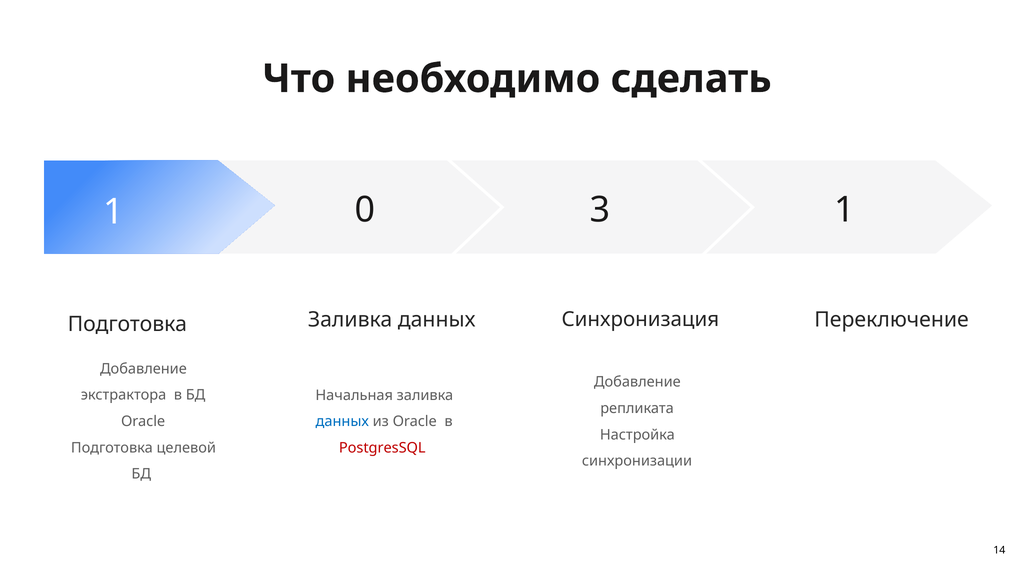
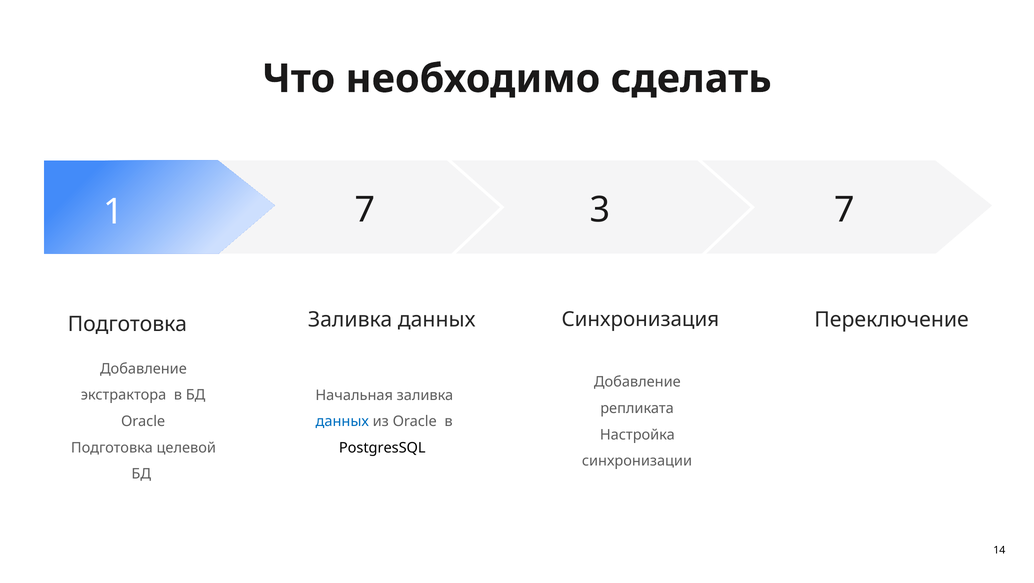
1 0: 0 -> 7 (365, 210)
3 1: 1 -> 7 (845, 210)
PostgresSQL colour: red -> black (382, 448)
